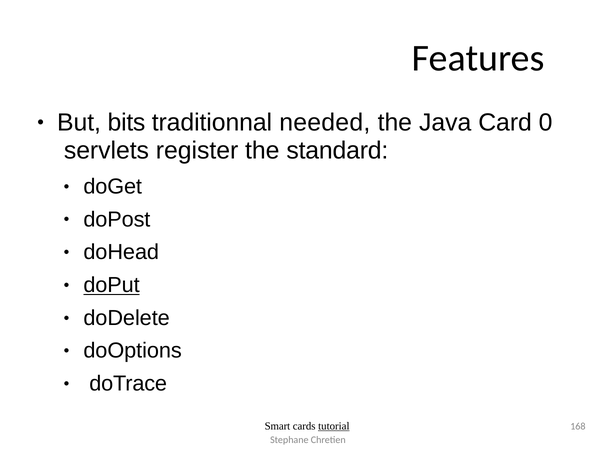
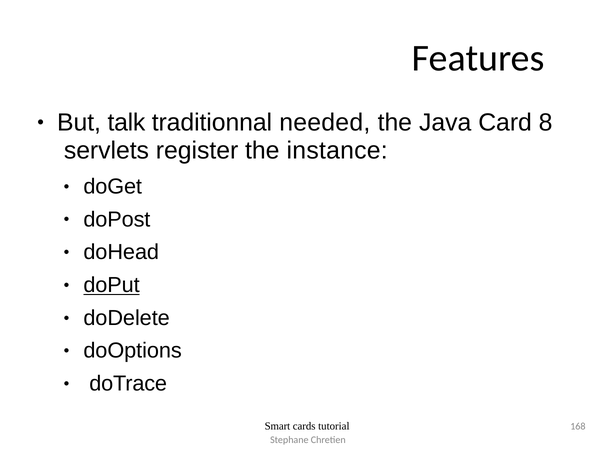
bits: bits -> talk (126, 123)
0: 0 -> 8 (546, 123)
standard: standard -> instance (337, 151)
tutorial underline: present -> none (334, 426)
